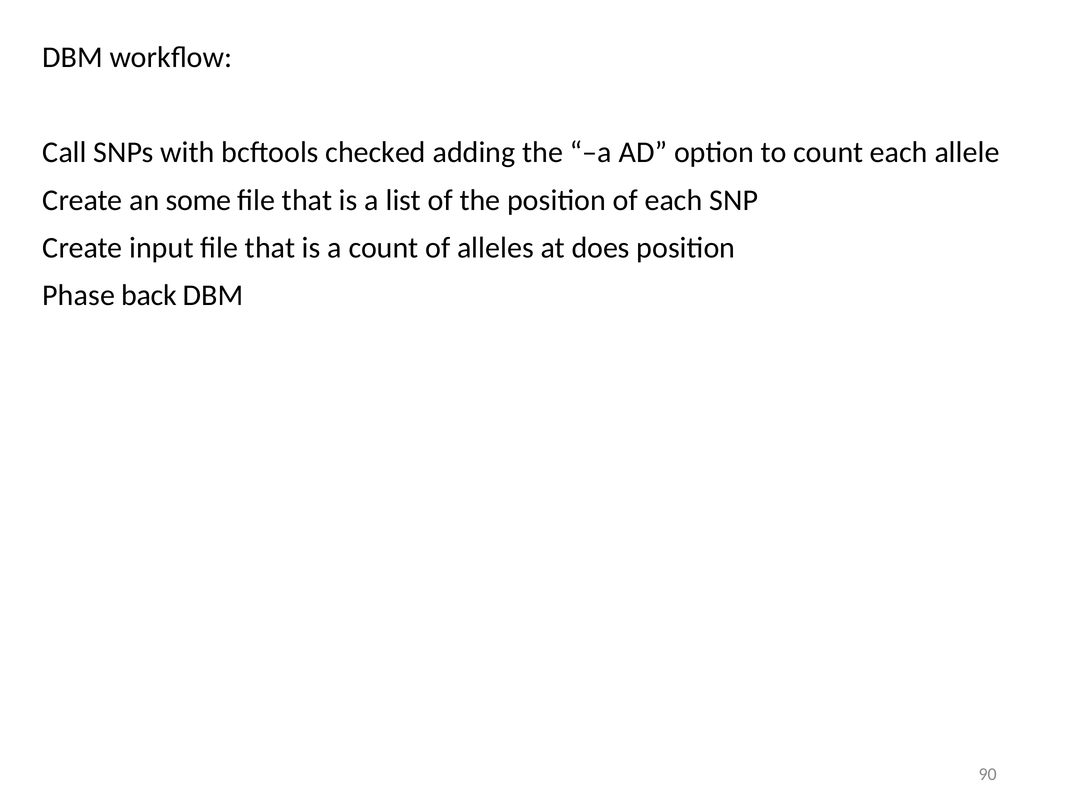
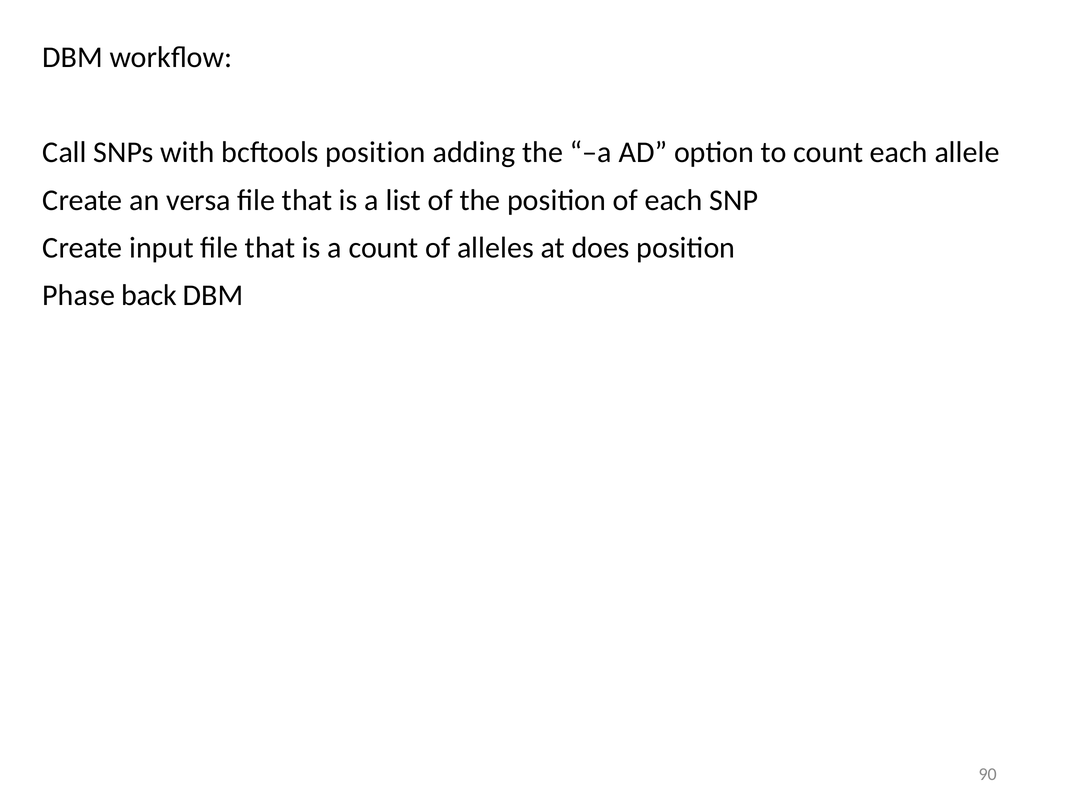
bcftools checked: checked -> position (375, 153)
some: some -> versa (198, 200)
